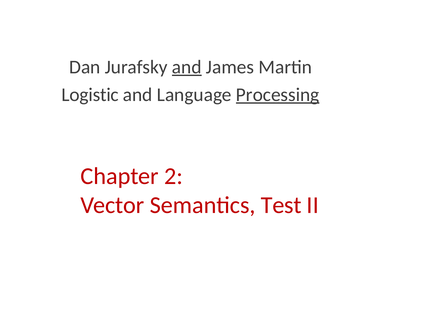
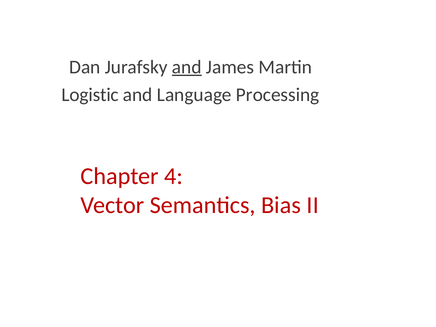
Processing underline: present -> none (278, 95)
2: 2 -> 4 (173, 176)
Test: Test -> Bias (281, 205)
